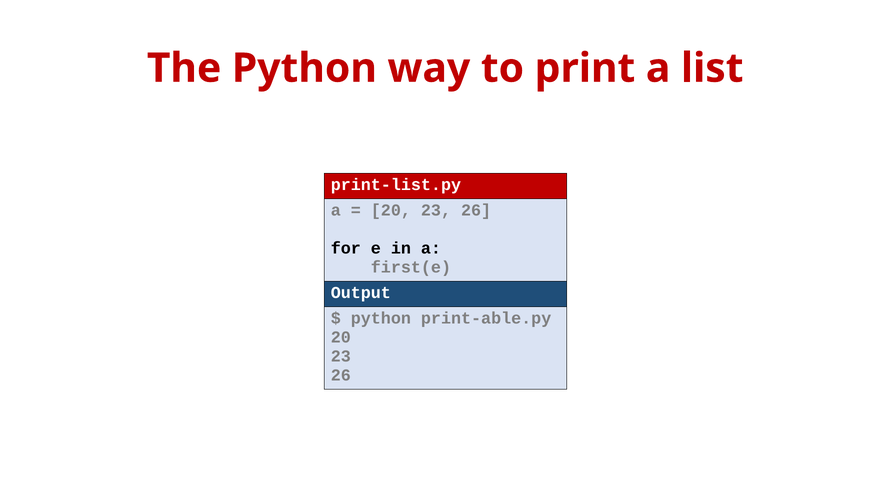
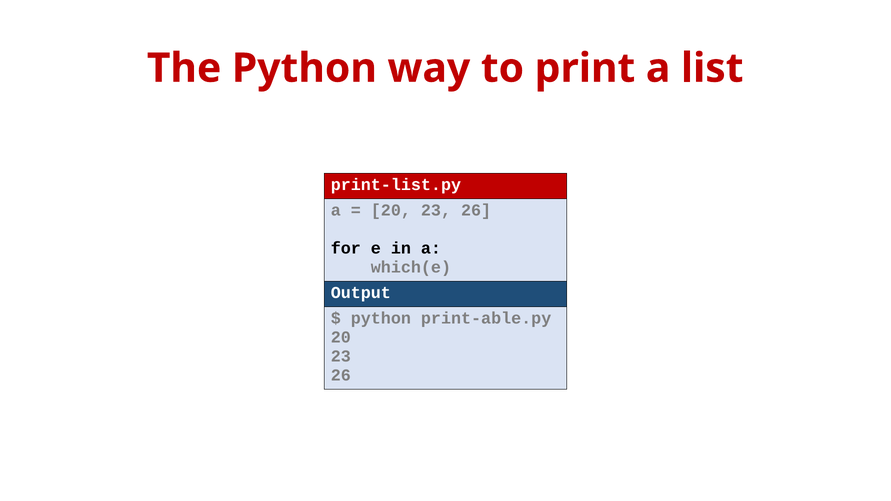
first(e: first(e -> which(e (411, 267)
